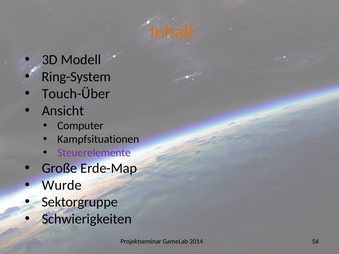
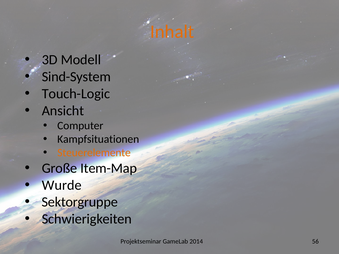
Ring-System: Ring-System -> Sind-System (76, 77)
Touch-Über: Touch-Über -> Touch-Logic (76, 94)
Steuerelemente colour: purple -> orange (94, 153)
Erde-Map: Erde-Map -> Item-Map (109, 168)
